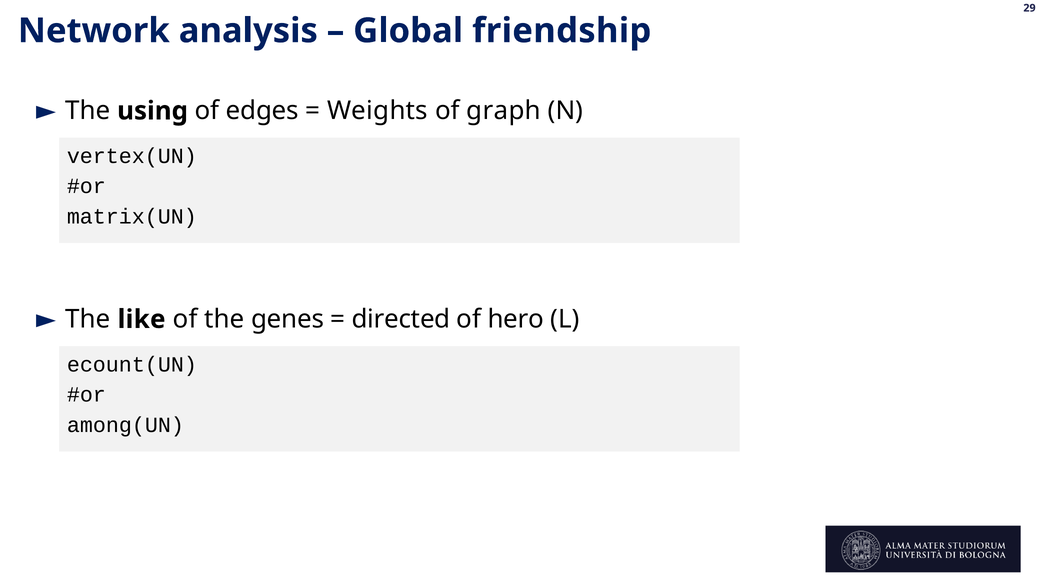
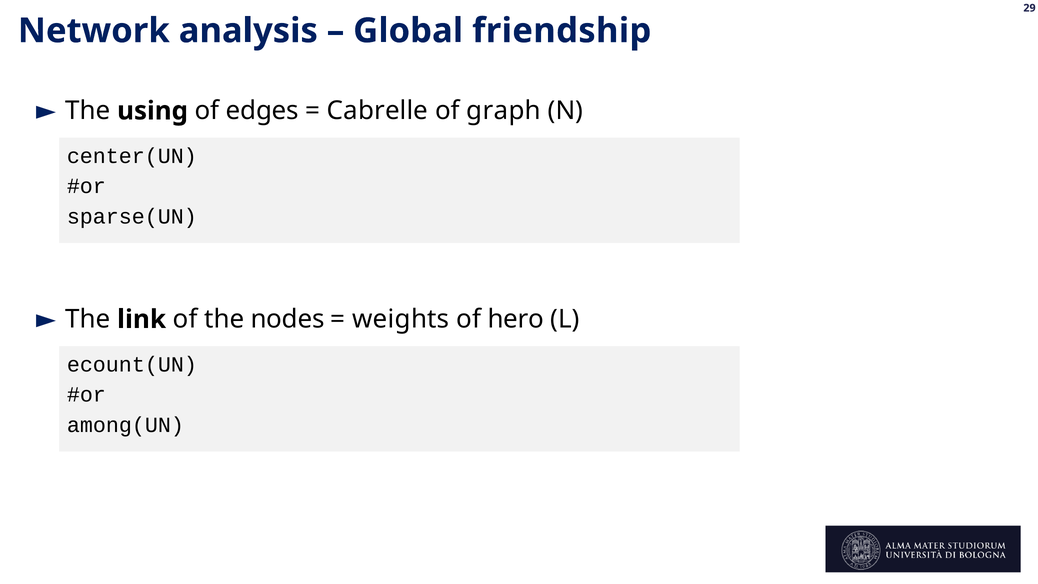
Weights: Weights -> Cabrelle (378, 111)
vertex(UN: vertex(UN -> center(UN (132, 156)
matrix(UN: matrix(UN -> sparse(UN (132, 217)
like: like -> link (142, 319)
genes: genes -> nodes (288, 319)
directed: directed -> weights (401, 319)
